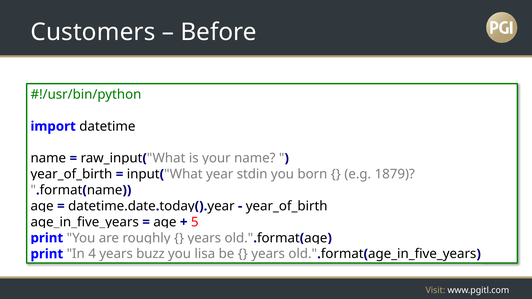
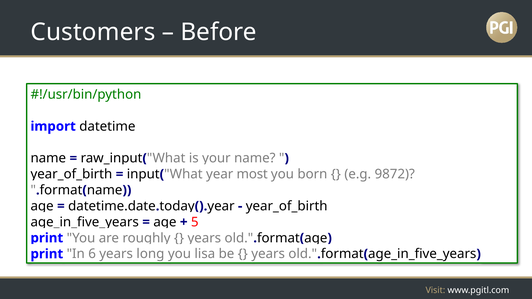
stdin: stdin -> most (252, 174)
1879: 1879 -> 9872 (395, 174)
4: 4 -> 6 (92, 254)
buzz: buzz -> long (150, 254)
